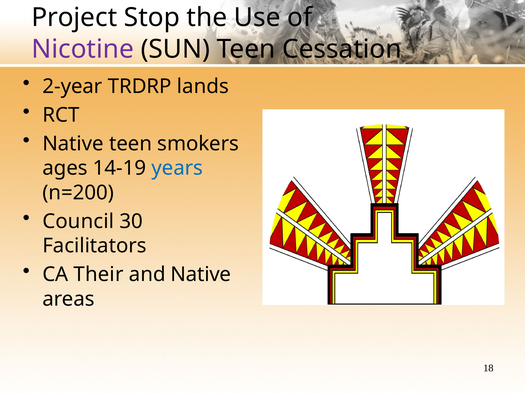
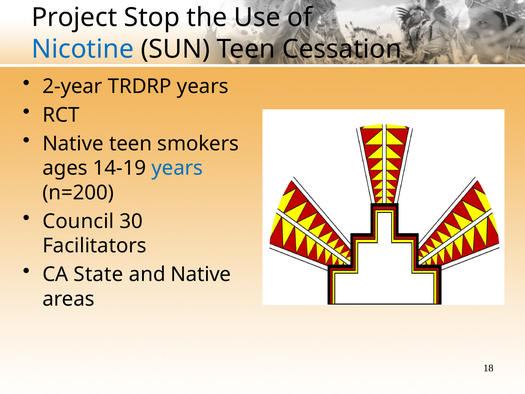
Nicotine colour: purple -> blue (83, 49)
TRDRP lands: lands -> years (203, 86)
Their: Their -> State (99, 274)
